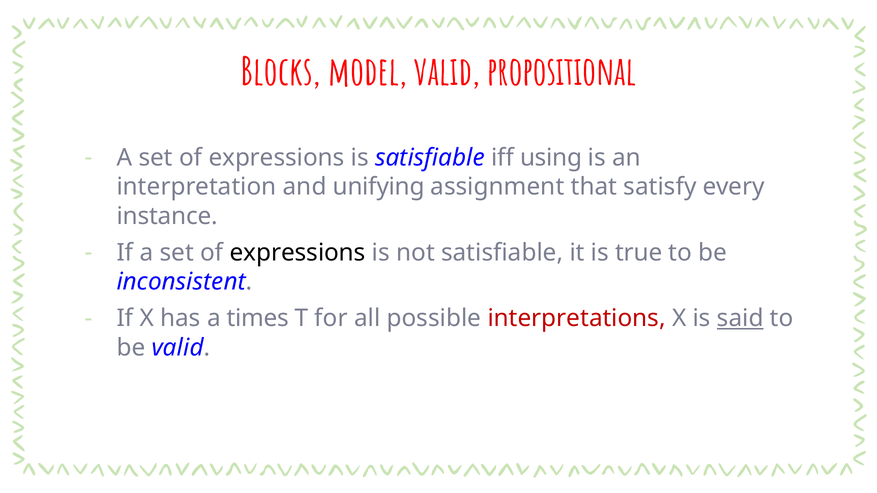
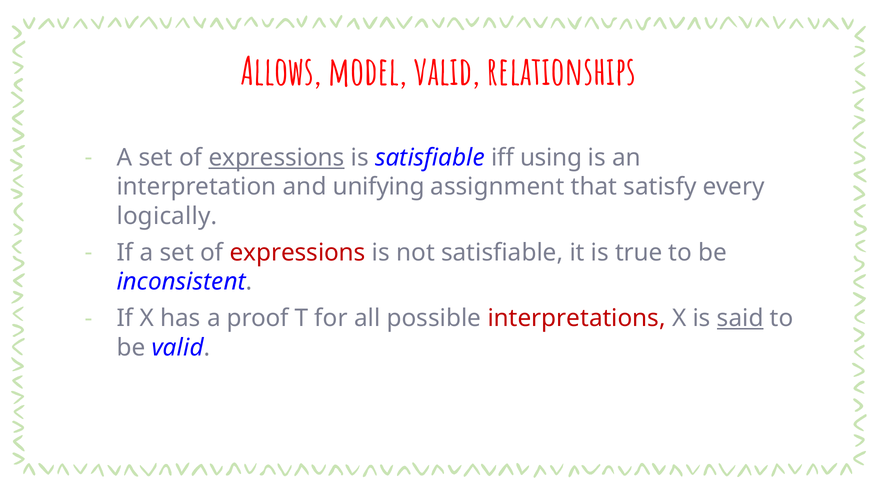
Blocks: Blocks -> Allows (281, 73)
propositional: propositional -> relationships (561, 73)
expressions underline: none -> present (276, 158)
instance: instance -> logically (167, 216)
expressions colour: black -> red (298, 253)
times: times -> proof (258, 319)
